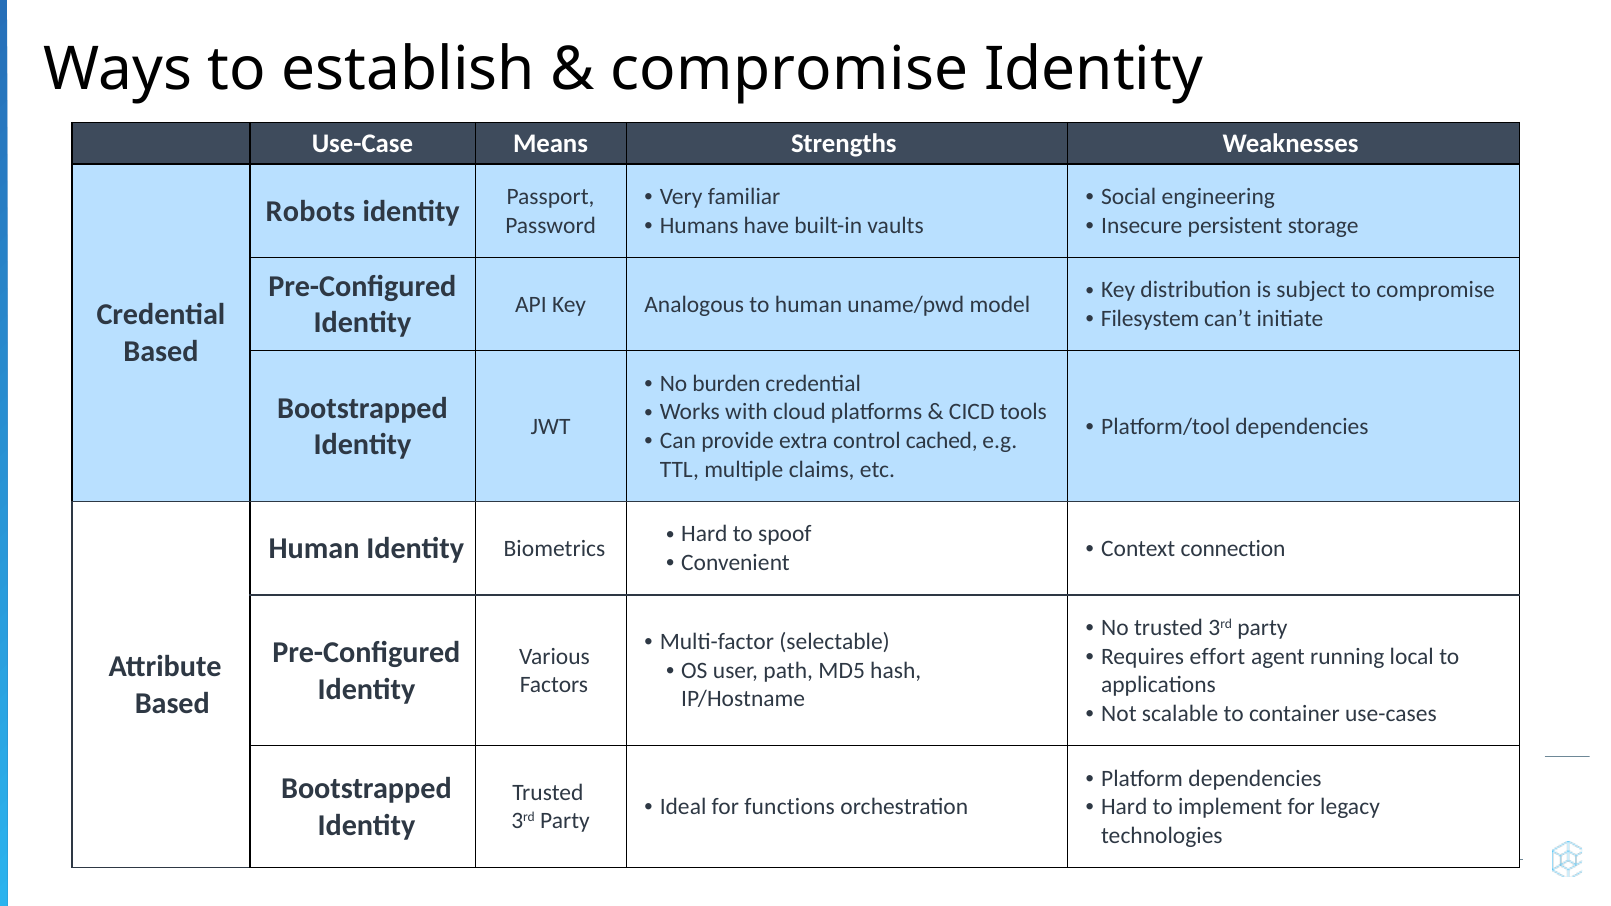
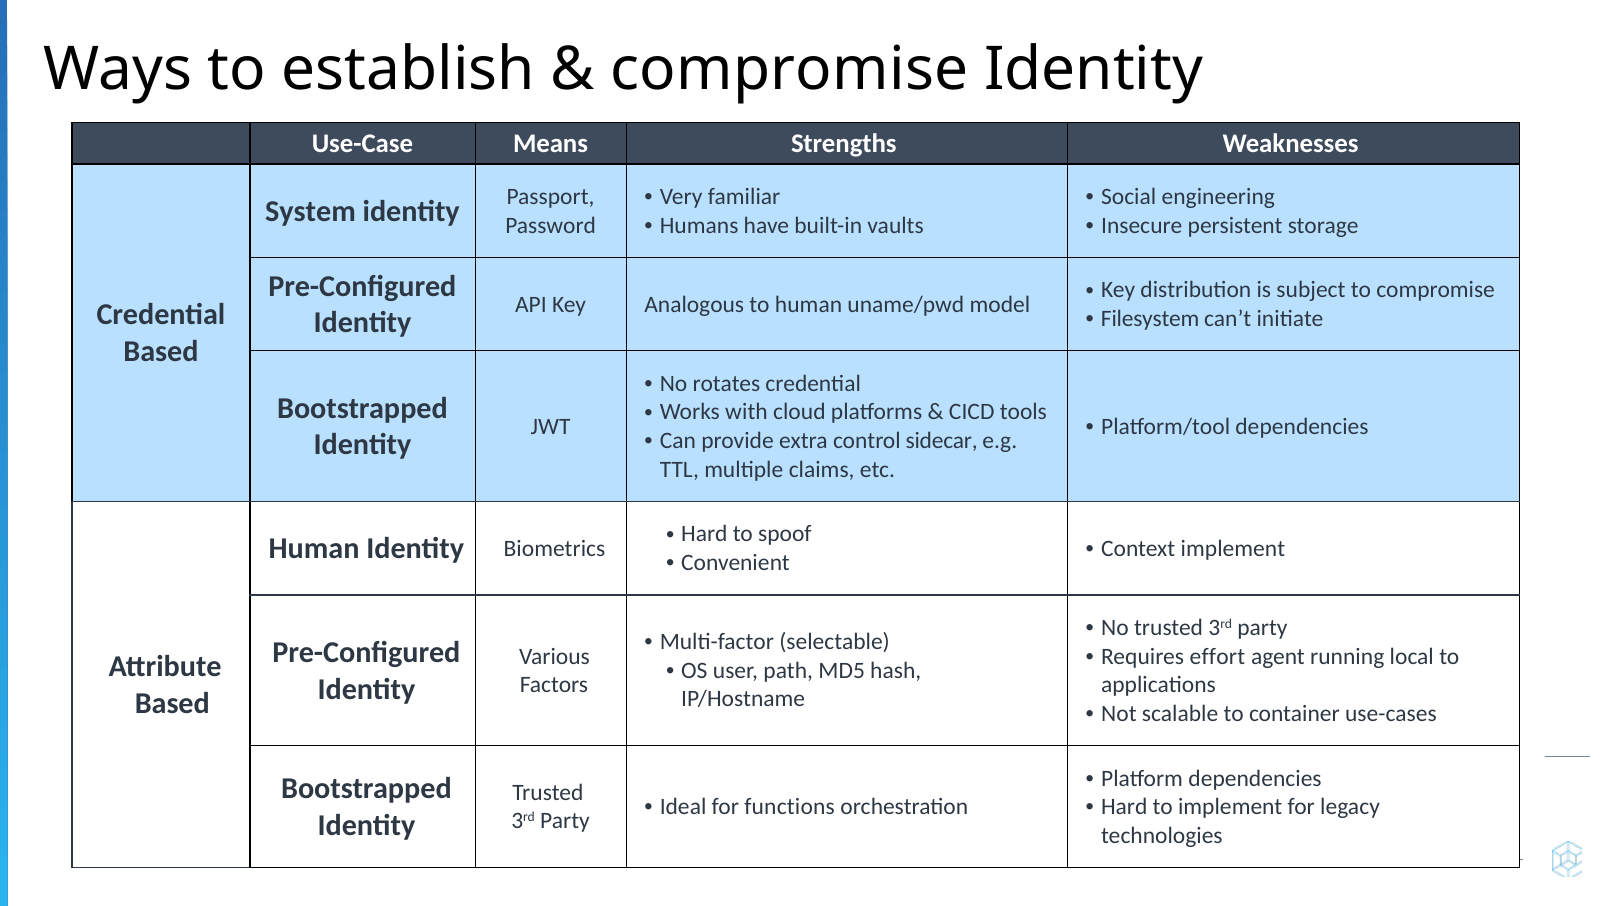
Robots: Robots -> System (310, 211)
burden: burden -> rotates (726, 384)
cached: cached -> sidecar (942, 441)
Context connection: connection -> implement (1233, 549)
